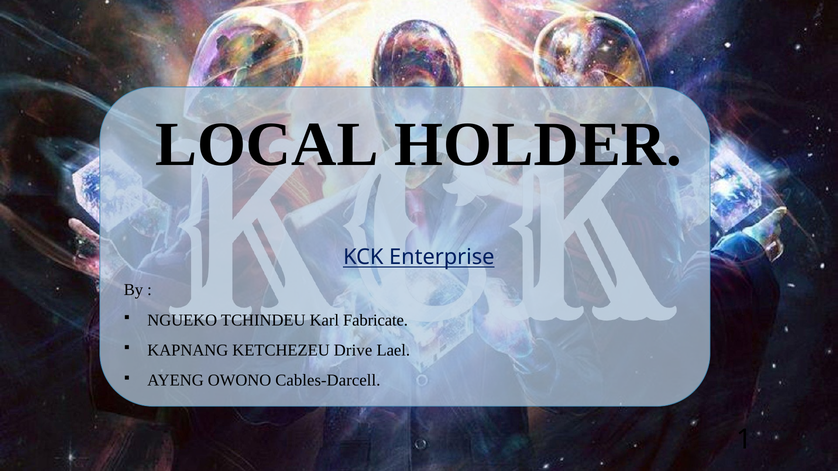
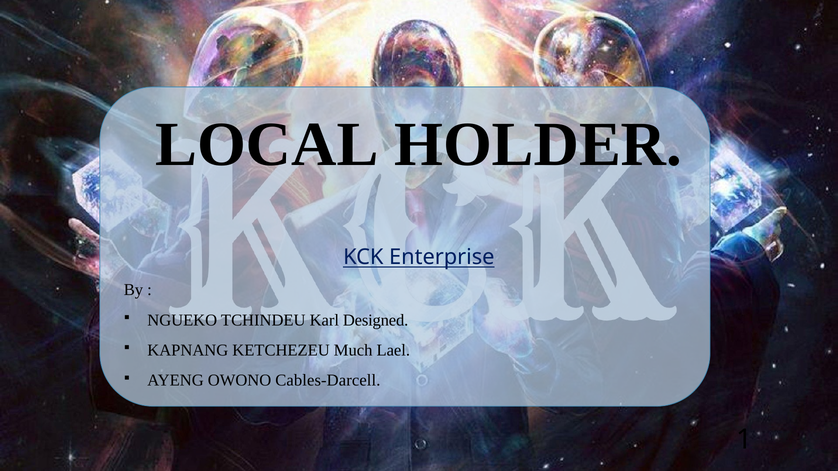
Fabricate: Fabricate -> Designed (376, 320)
Drive: Drive -> Much (353, 350)
